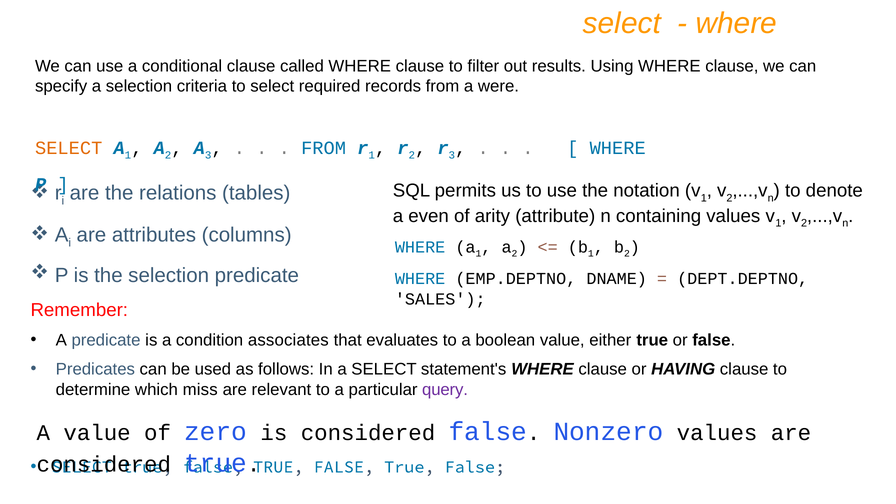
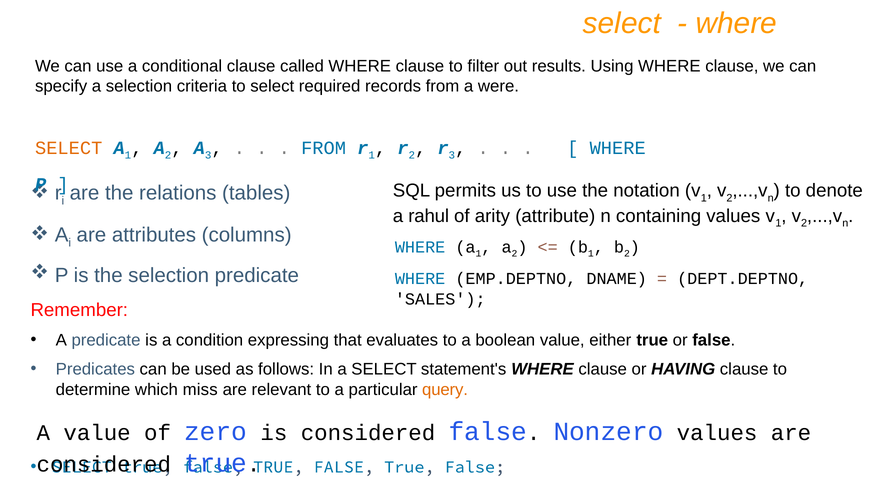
even: even -> rahul (429, 216)
associates: associates -> expressing (288, 340)
query colour: purple -> orange (445, 390)
